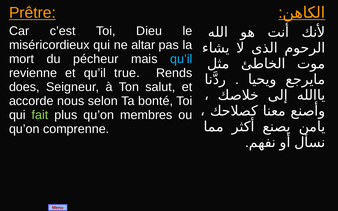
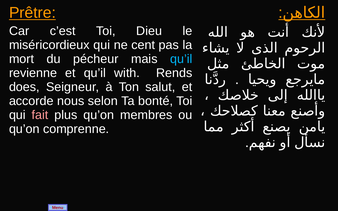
altar: altar -> cent (143, 45)
true: true -> with (127, 73)
fait colour: light green -> pink (40, 115)
